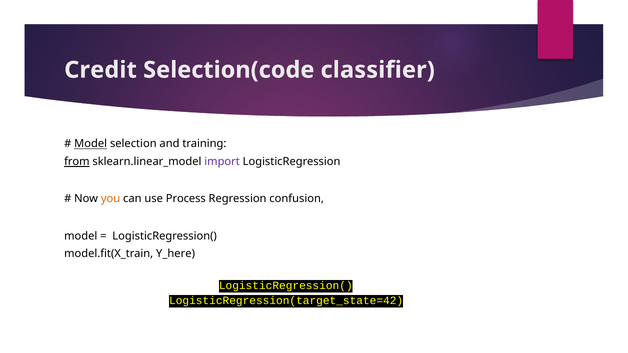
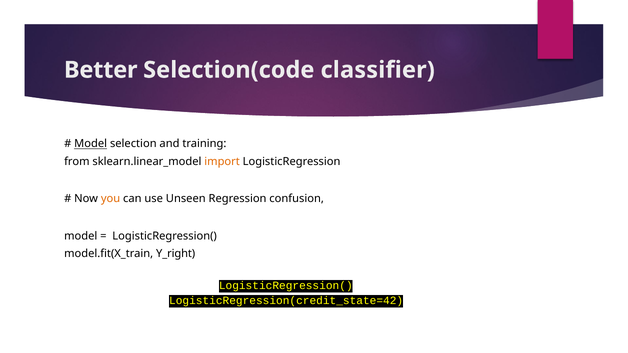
Credit: Credit -> Better (101, 70)
from underline: present -> none (77, 162)
import colour: purple -> orange (222, 162)
Process: Process -> Unseen (186, 199)
Y_here: Y_here -> Y_right (176, 254)
LogisticRegression(target_state=42: LogisticRegression(target_state=42 -> LogisticRegression(credit_state=42 (286, 301)
